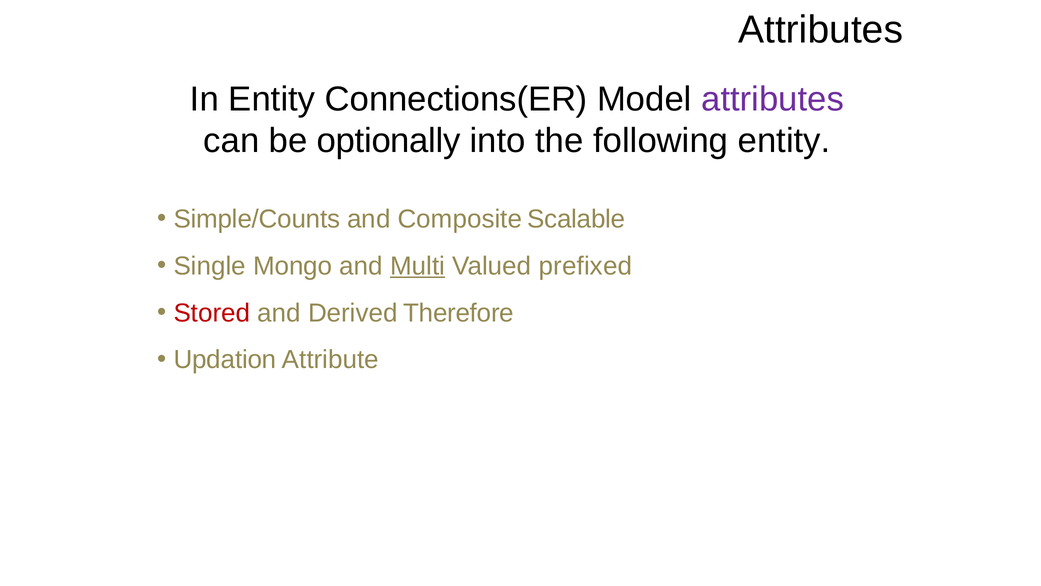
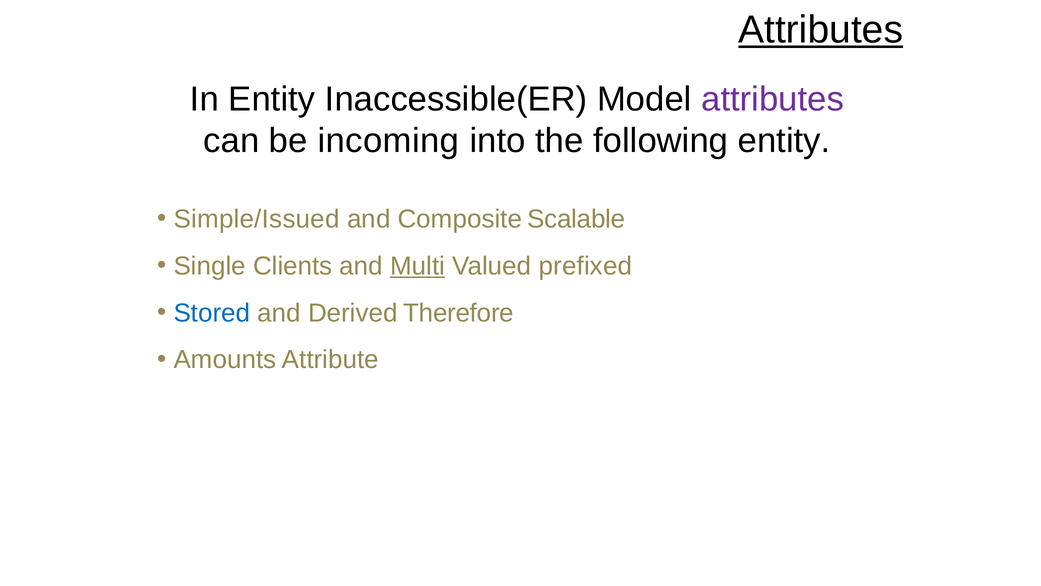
Attributes underline: none -> present (821, 30)
Connections(ER: Connections(ER -> Inaccessible(ER (456, 99)
optionally: optionally -> incoming (388, 141)
Simple/Counts: Simple/Counts -> Simple/Issued (257, 219)
Mongo: Mongo -> Clients (293, 266)
Stored colour: red -> blue (212, 313)
Updation: Updation -> Amounts (225, 360)
